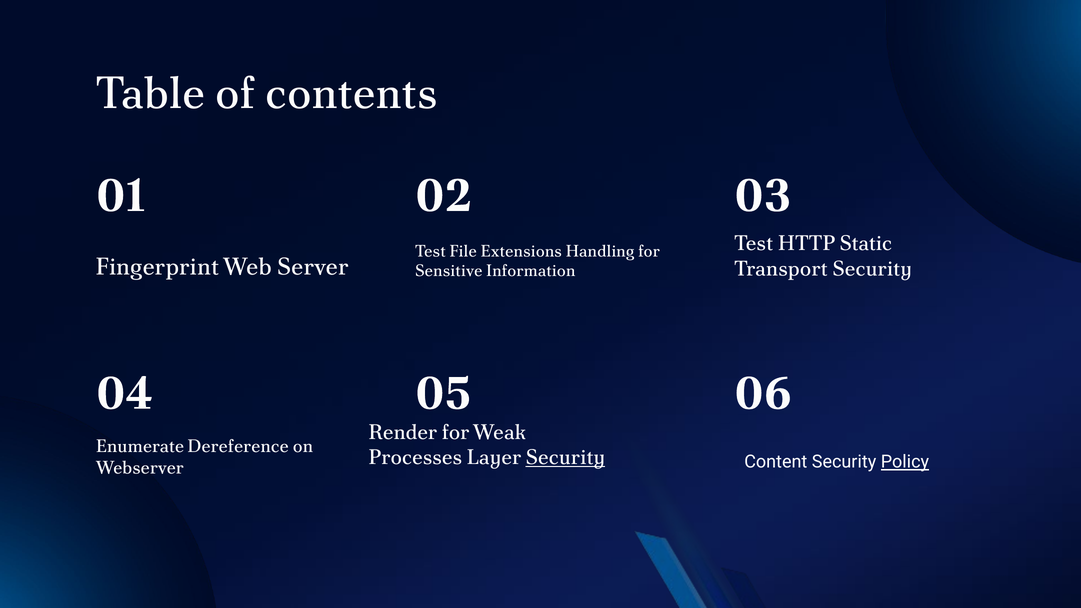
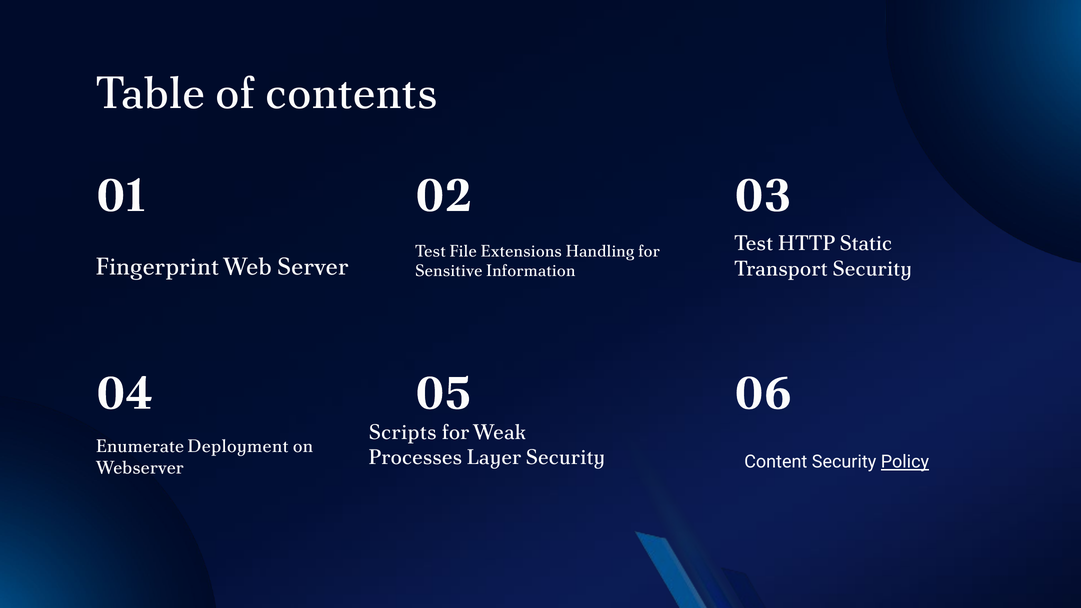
Render: Render -> Scripts (403, 432)
Dereference: Dereference -> Deployment (238, 446)
Security underline: present -> none (565, 458)
